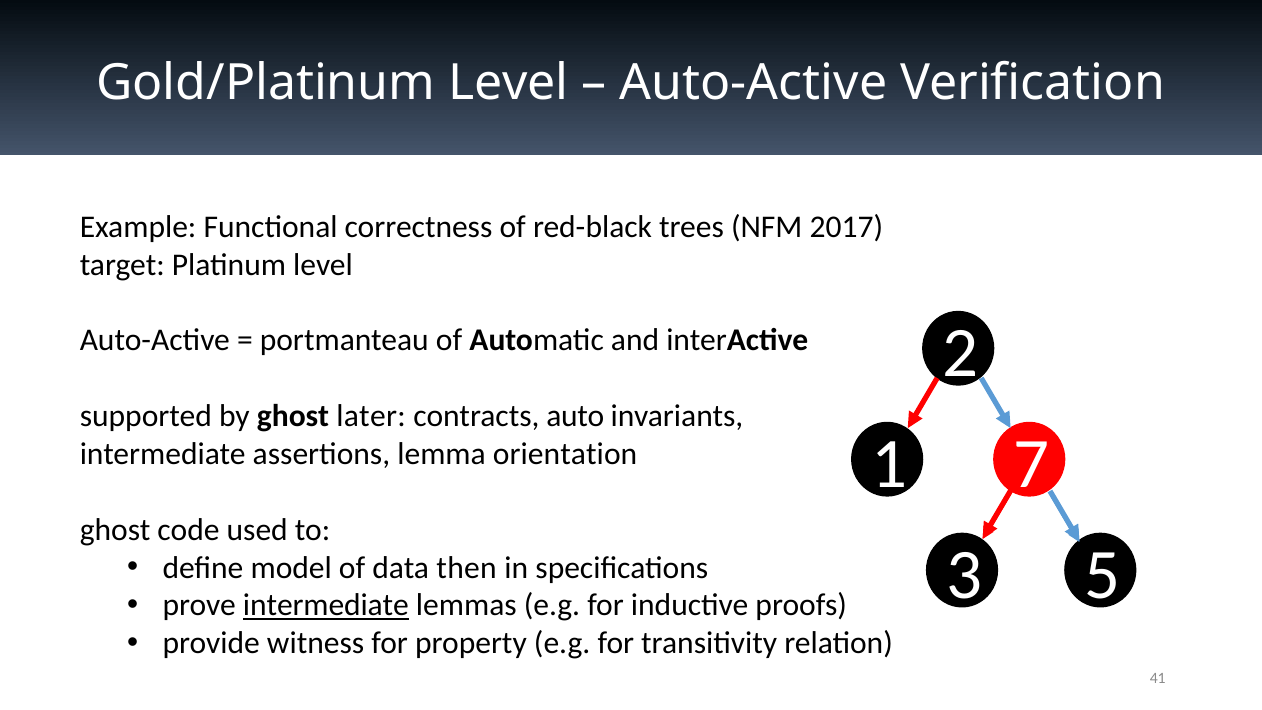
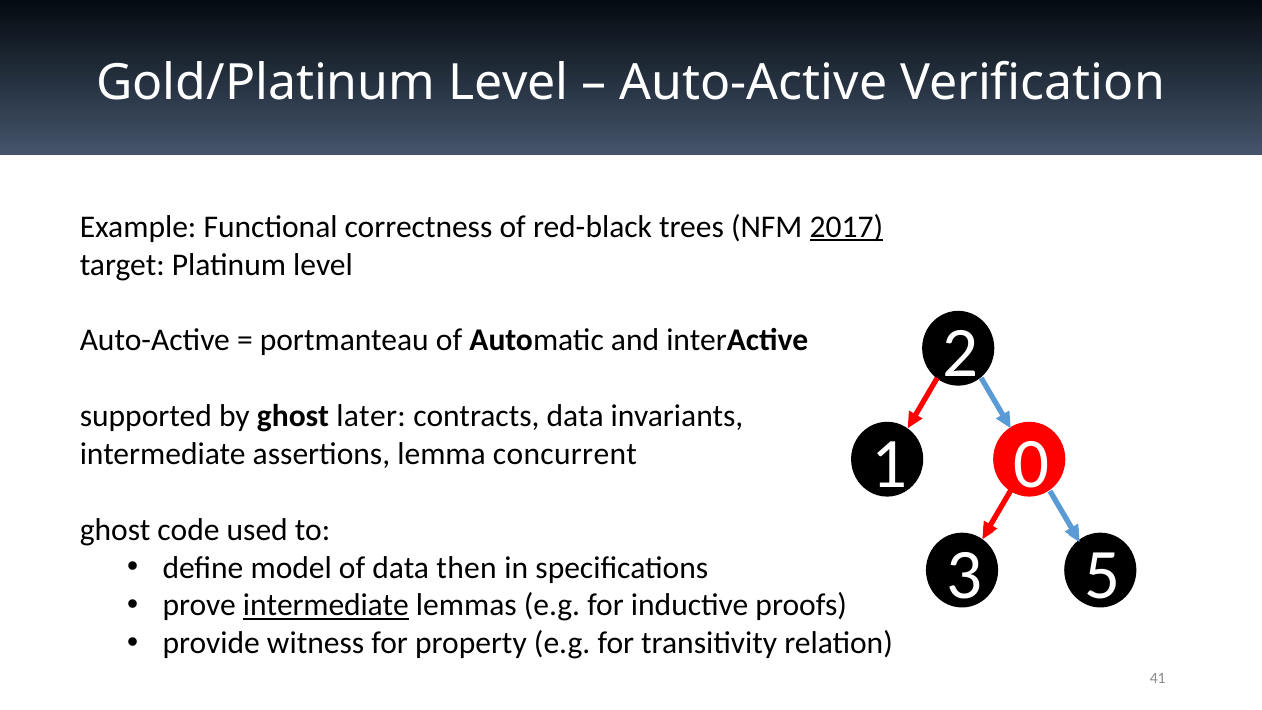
2017 underline: none -> present (846, 227)
contracts auto: auto -> data (575, 416)
7: 7 -> 0 (1031, 464)
orientation: orientation -> concurrent (565, 454)
